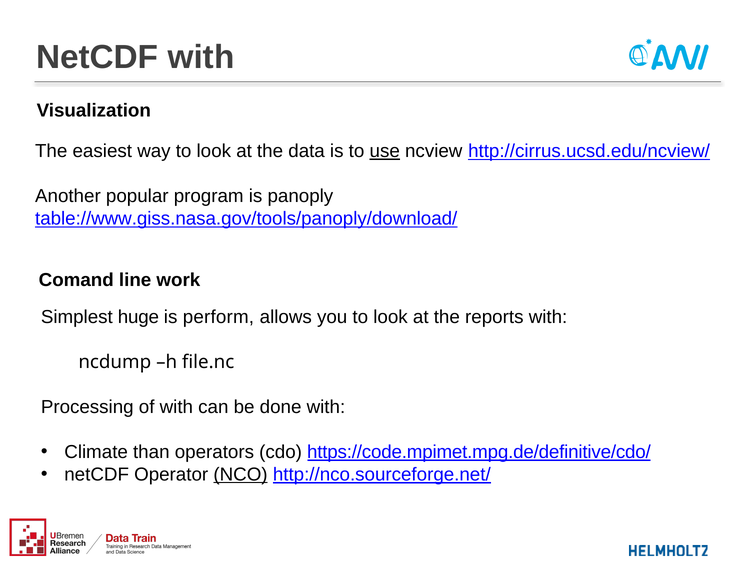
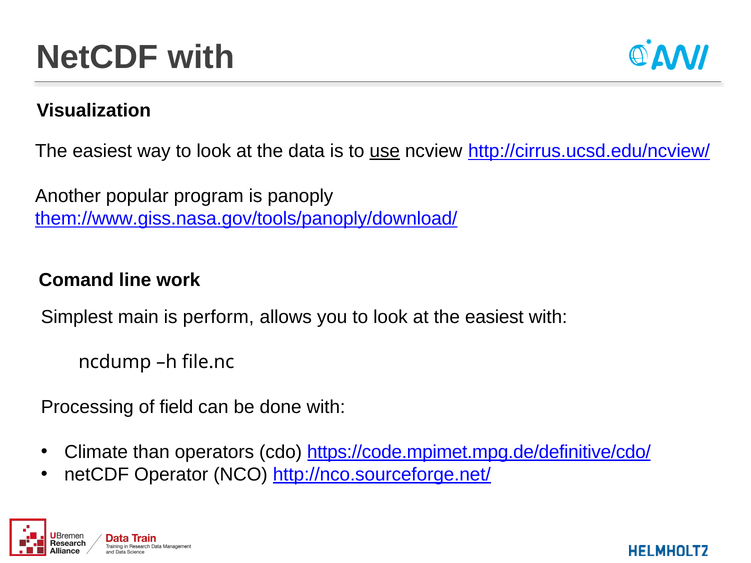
table://www.giss.nasa.gov/tools/panoply/download/: table://www.giss.nasa.gov/tools/panoply/download/ -> them://www.giss.nasa.gov/tools/panoply/download/ (246, 219)
huge: huge -> main (138, 317)
at the reports: reports -> easiest (494, 317)
of with: with -> field (176, 407)
NCO underline: present -> none (240, 475)
